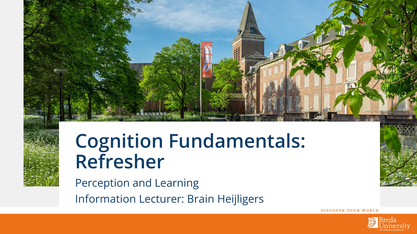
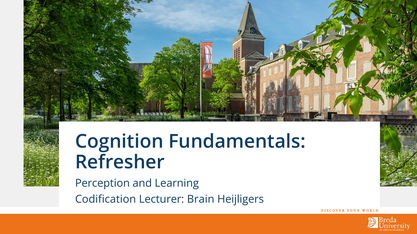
Information: Information -> Codification (106, 200)
